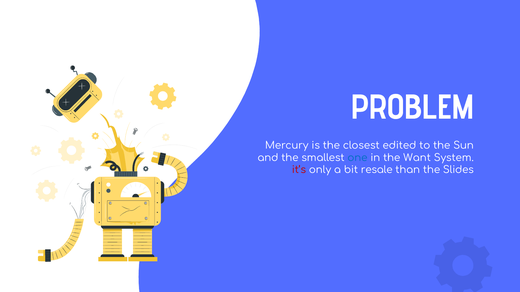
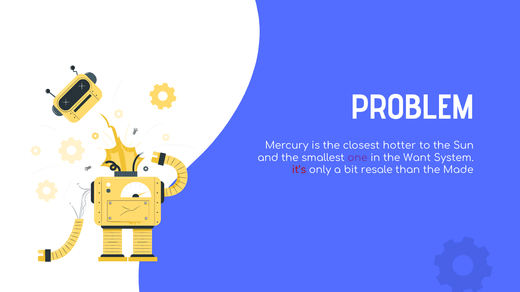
edited: edited -> hotter (399, 146)
one colour: blue -> purple (357, 158)
Slides: Slides -> Made (458, 170)
